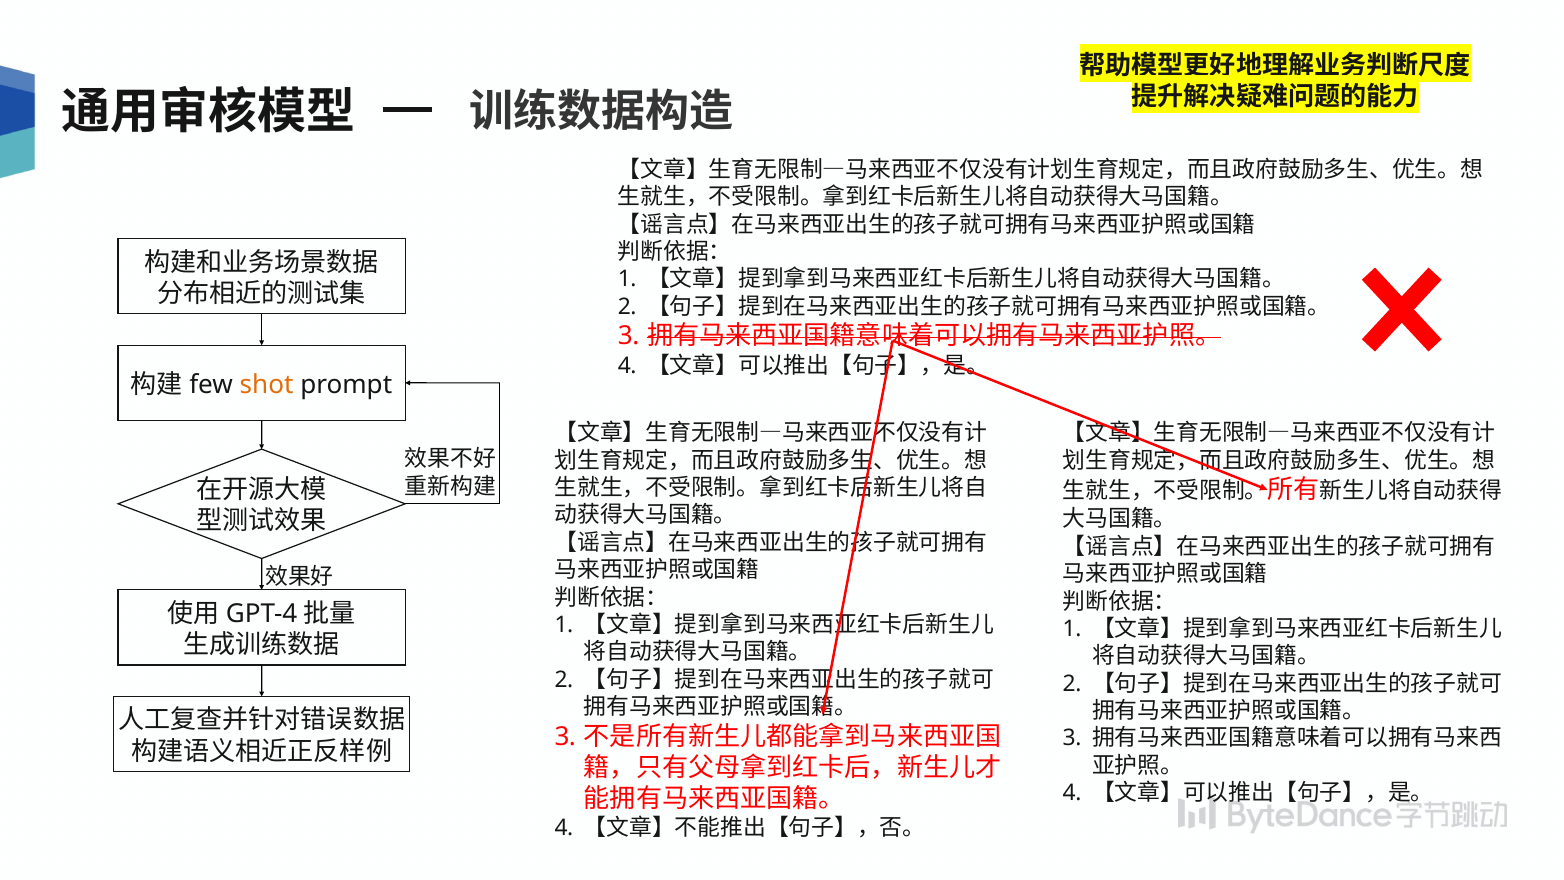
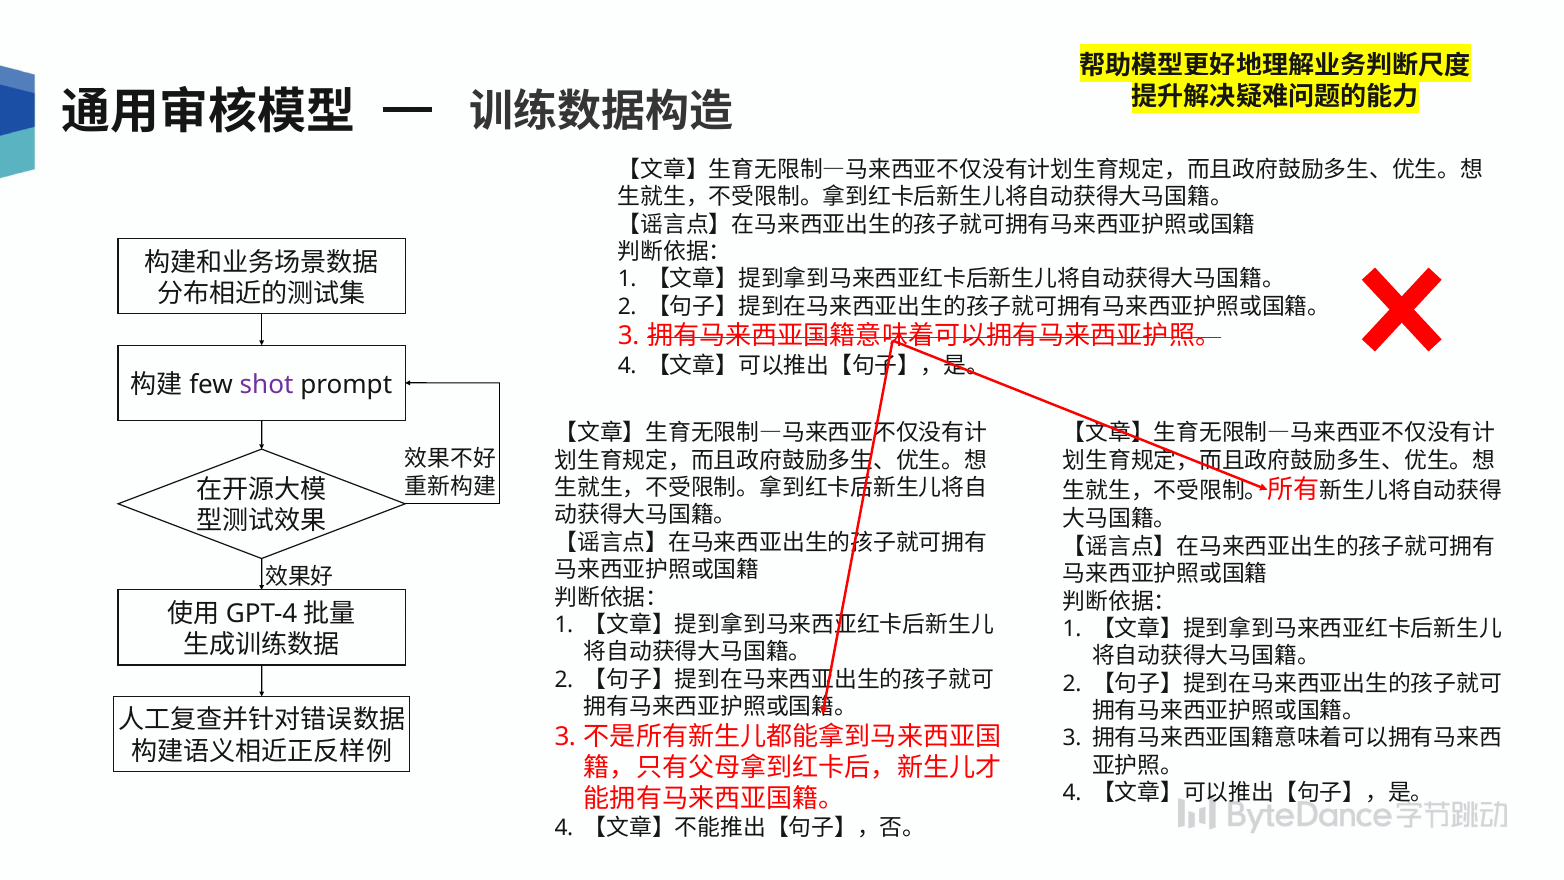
shot colour: orange -> purple (267, 385)
